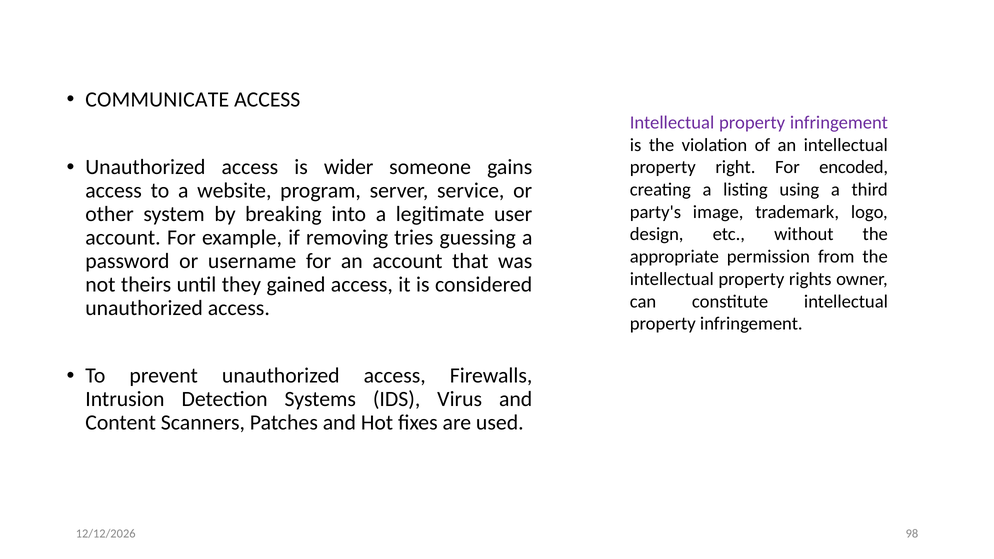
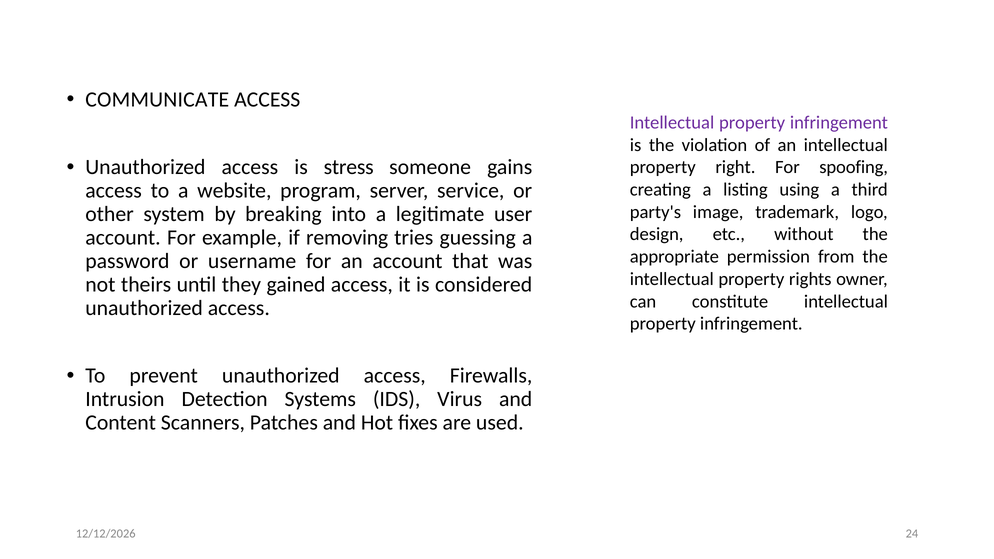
wider: wider -> stress (349, 167)
encoded: encoded -> spoofing (854, 167)
98: 98 -> 24 (912, 534)
